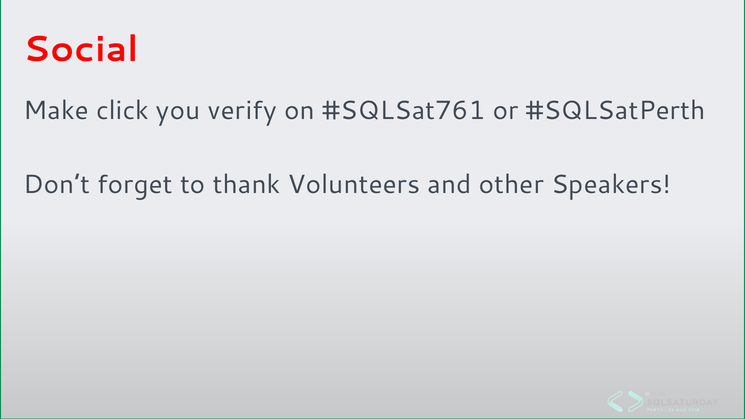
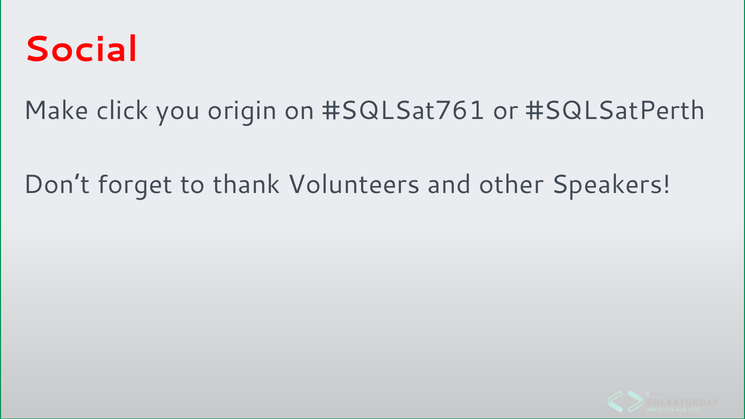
verify: verify -> origin (242, 111)
